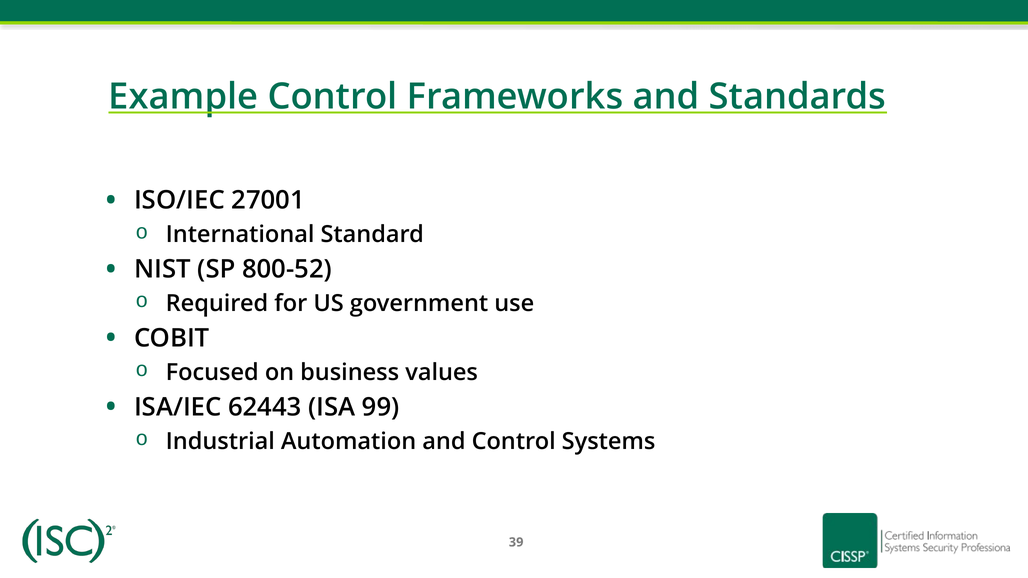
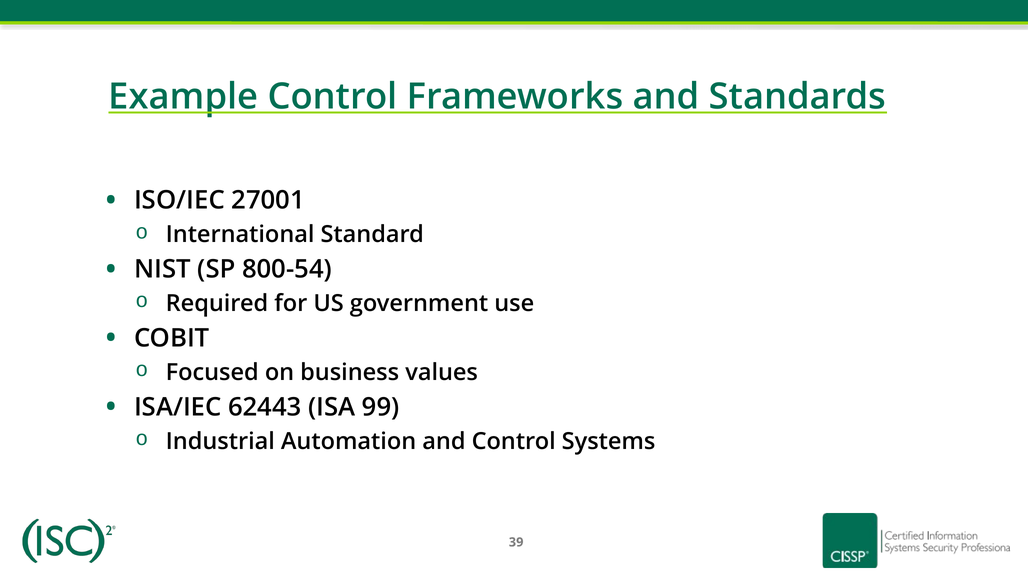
800-52: 800-52 -> 800-54 (287, 270)
